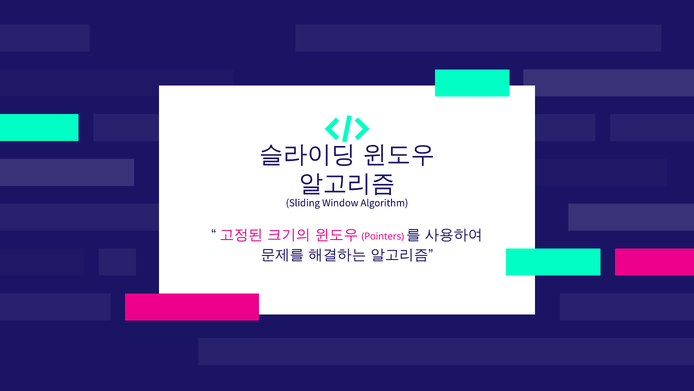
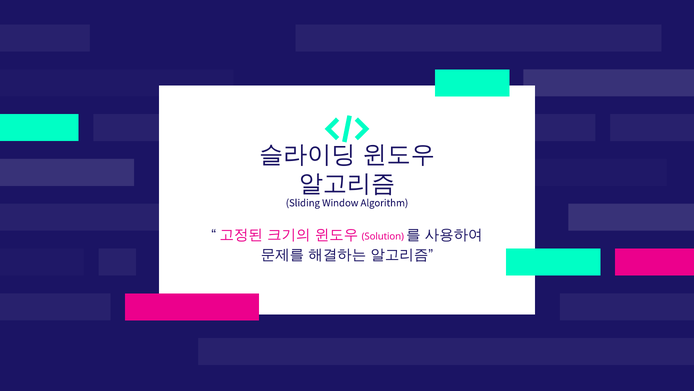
Pointers: Pointers -> Solution (383, 236)
